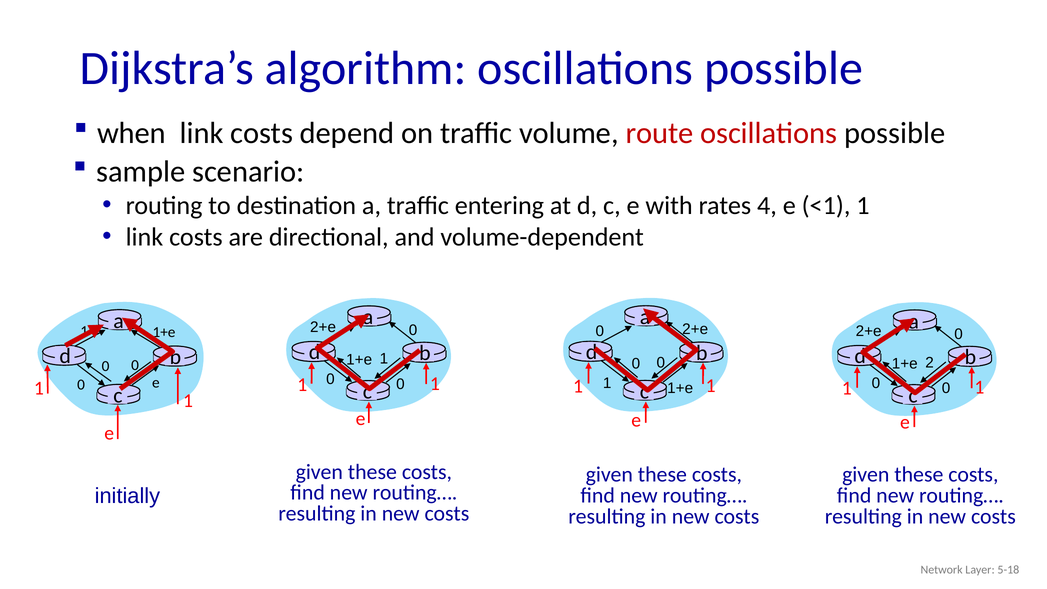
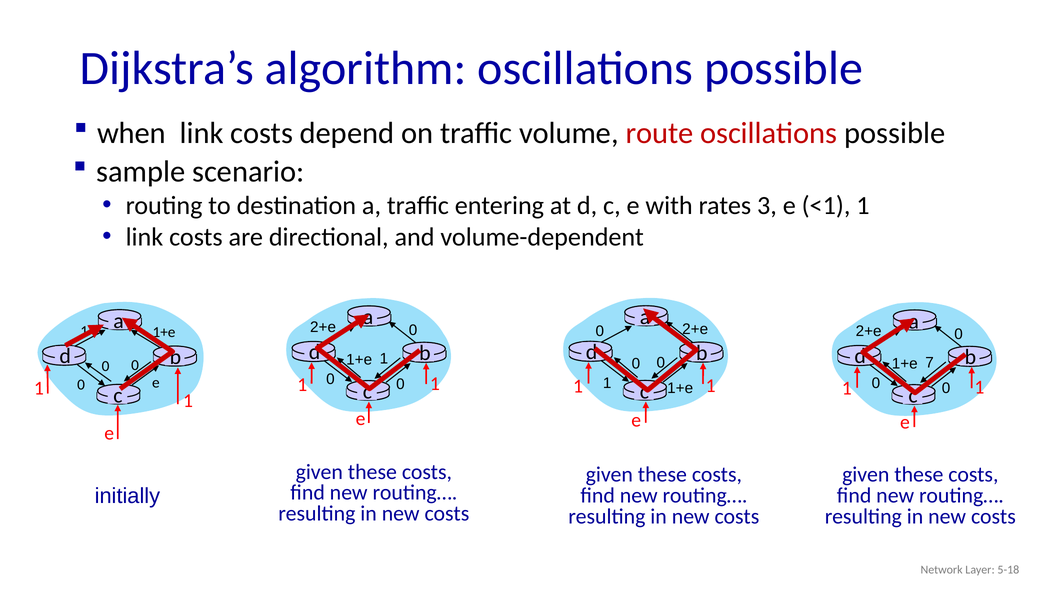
4: 4 -> 3 (767, 206)
2: 2 -> 7 (930, 363)
